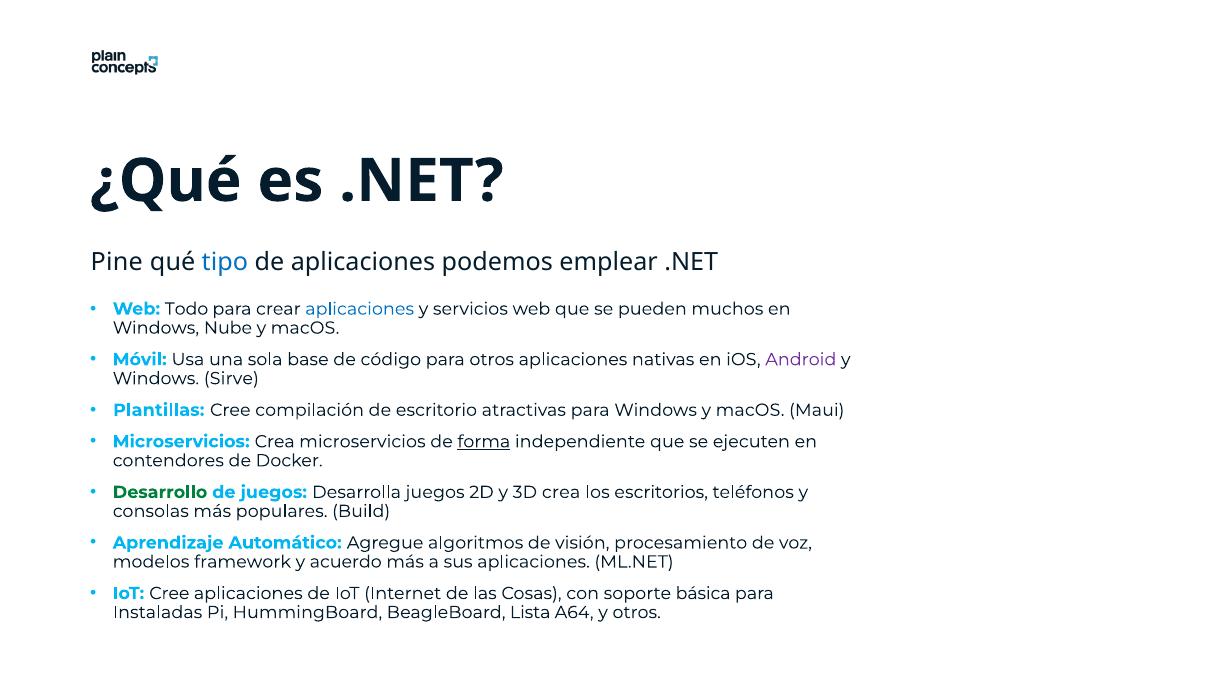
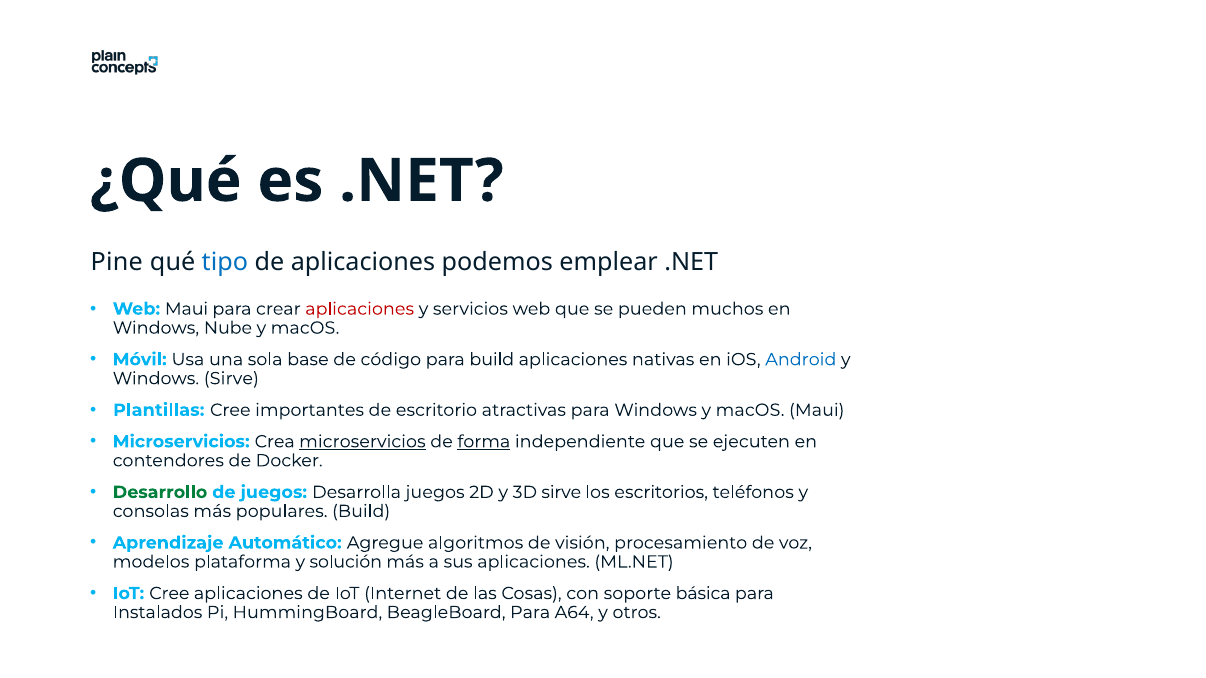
Web Todo: Todo -> Maui (186, 309)
aplicaciones colour: blue -> red (360, 309)
para otros: otros -> build (492, 360)
Android colour: purple -> blue (801, 360)
compilación: compilación -> importantes (310, 410)
microservicios underline: none -> present (362, 442)
3D crea: crea -> sirve (561, 492)
framework: framework -> plataforma (243, 562)
acuerdo: acuerdo -> solución (346, 562)
Instaladas: Instaladas -> Instalados (158, 613)
BeagleBoard Lista: Lista -> Para (530, 613)
